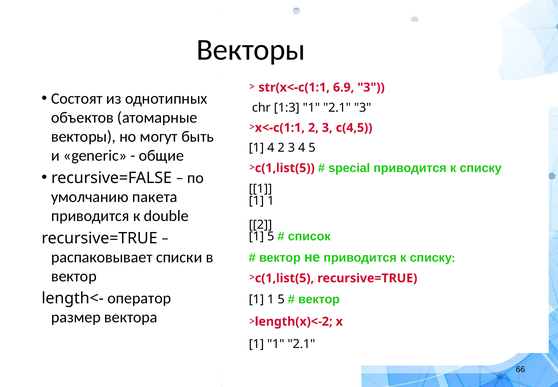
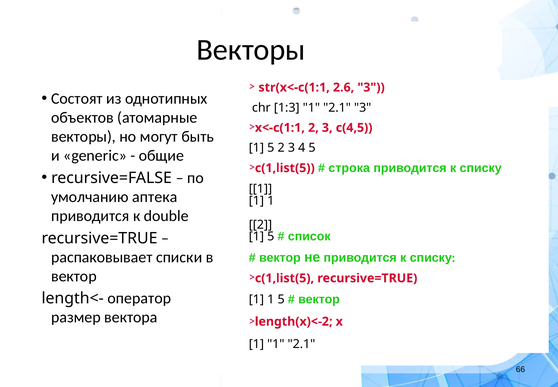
6.9: 6.9 -> 2.6 (344, 87)
4: 4 -> 5 (271, 148)
special: special -> строка (349, 168)
пакета: пакета -> аптека (155, 197)
